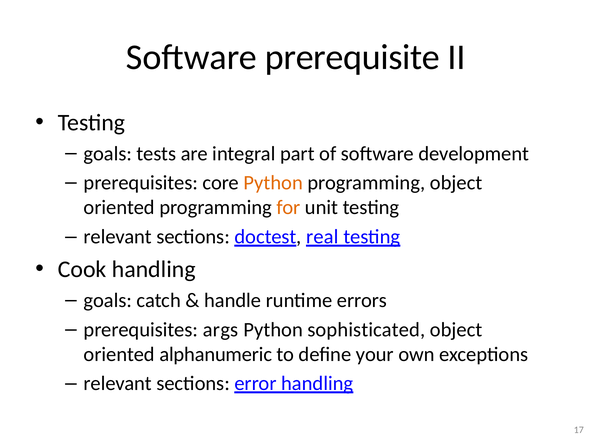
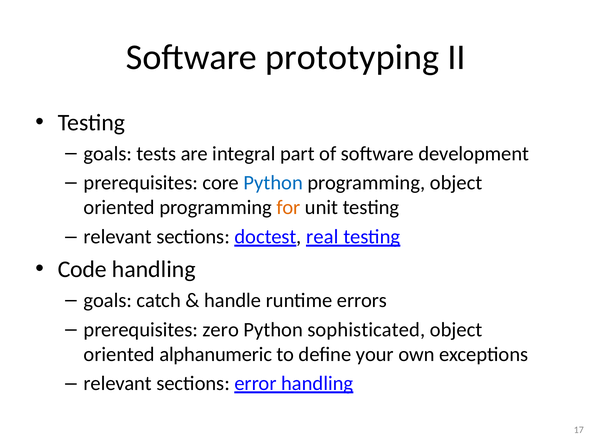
prerequisite: prerequisite -> prototyping (352, 57)
Python colour: orange -> blue (273, 183)
Cook: Cook -> Code (82, 269)
args: args -> zero (221, 330)
